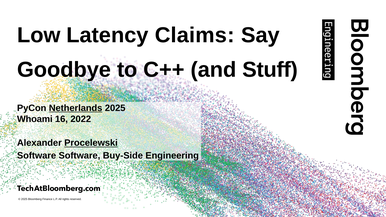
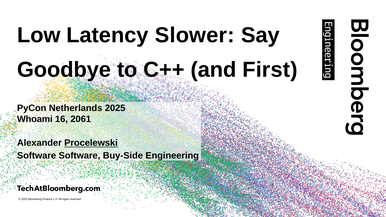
Claims: Claims -> Slower (195, 35)
Stuff: Stuff -> First (270, 70)
Netherlands underline: present -> none (76, 108)
2022: 2022 -> 2061 (81, 119)
